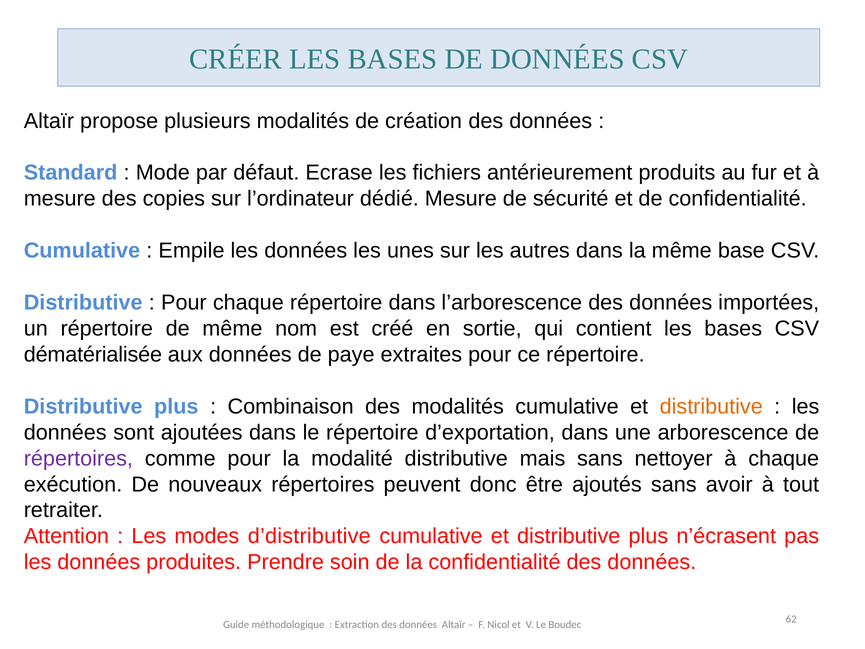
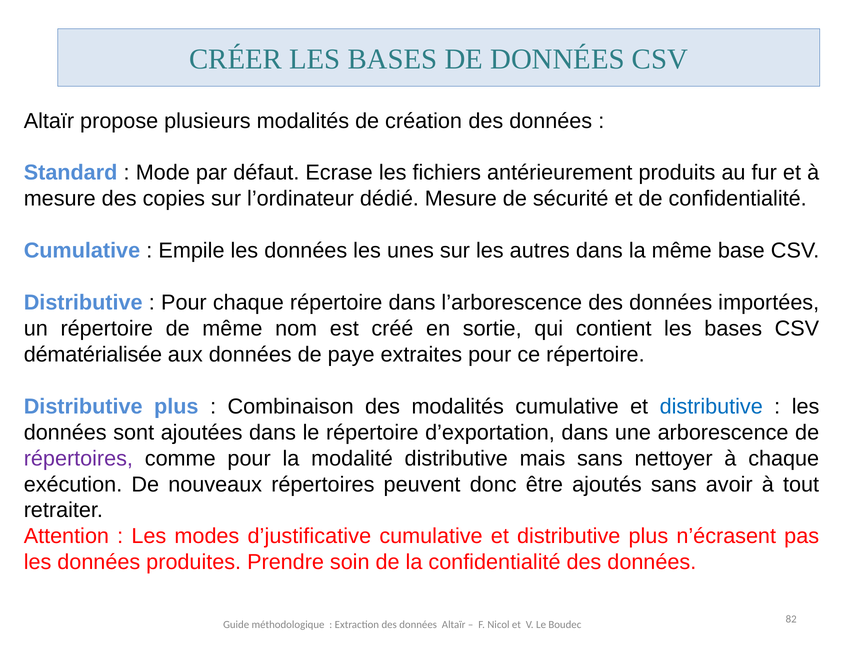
distributive colour: orange -> blue (711, 406)
d’distributive: d’distributive -> d’justificative (309, 536)
62: 62 -> 82 (791, 619)
